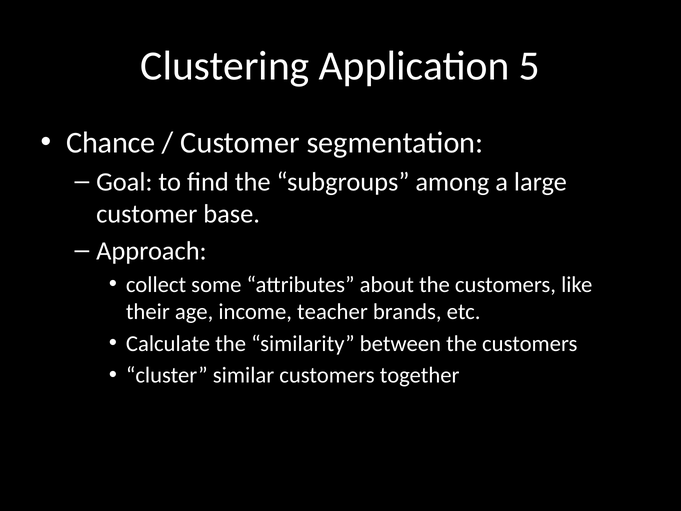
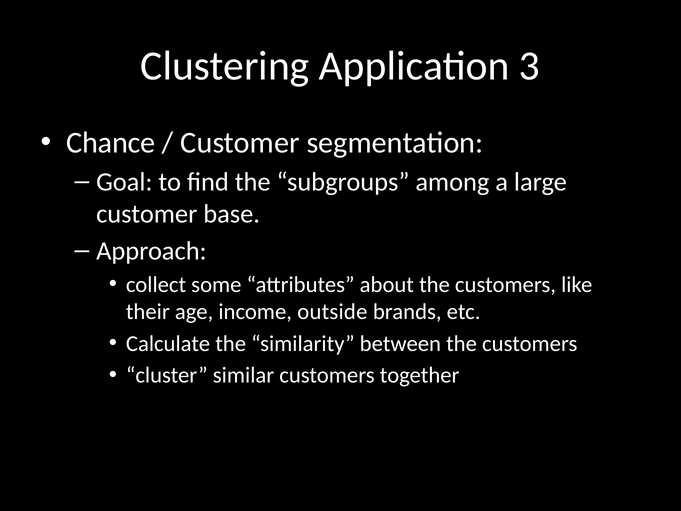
5: 5 -> 3 (529, 66)
teacher: teacher -> outside (332, 312)
